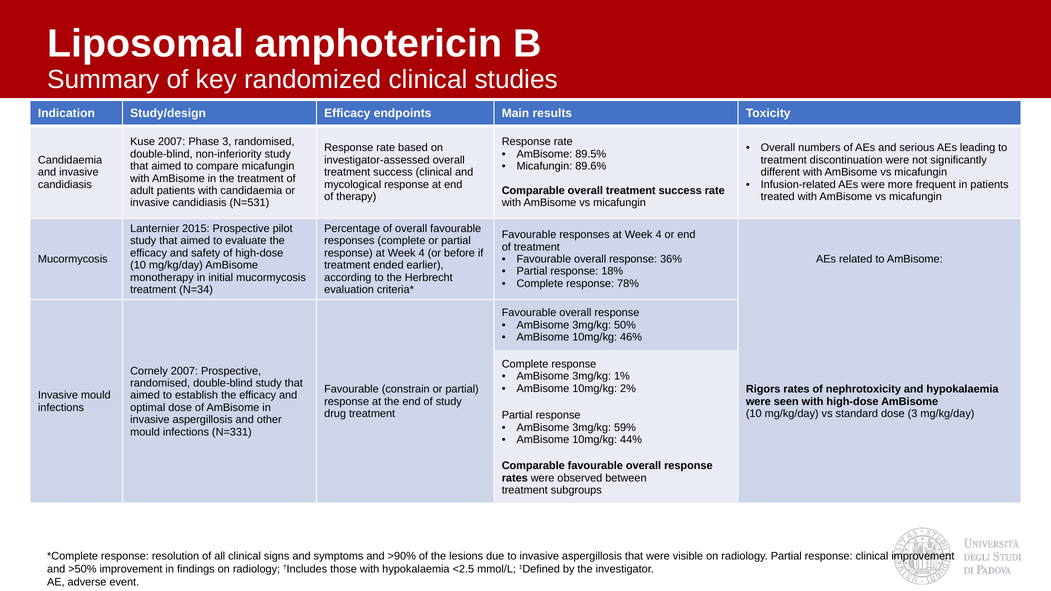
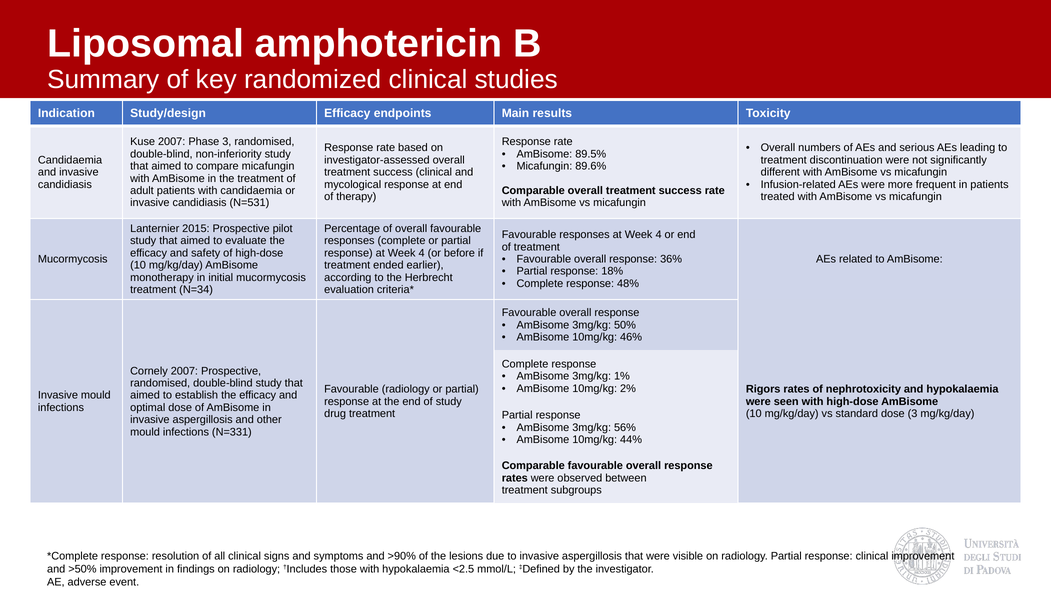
78%: 78% -> 48% (628, 284)
Favourable constrain: constrain -> radiology (406, 389)
59%: 59% -> 56% (625, 428)
